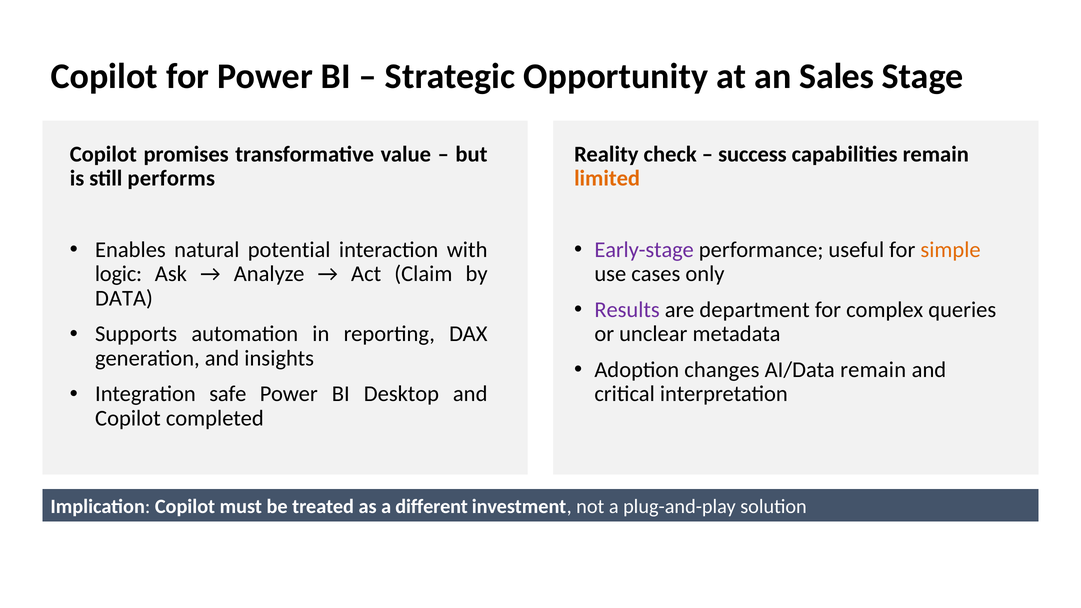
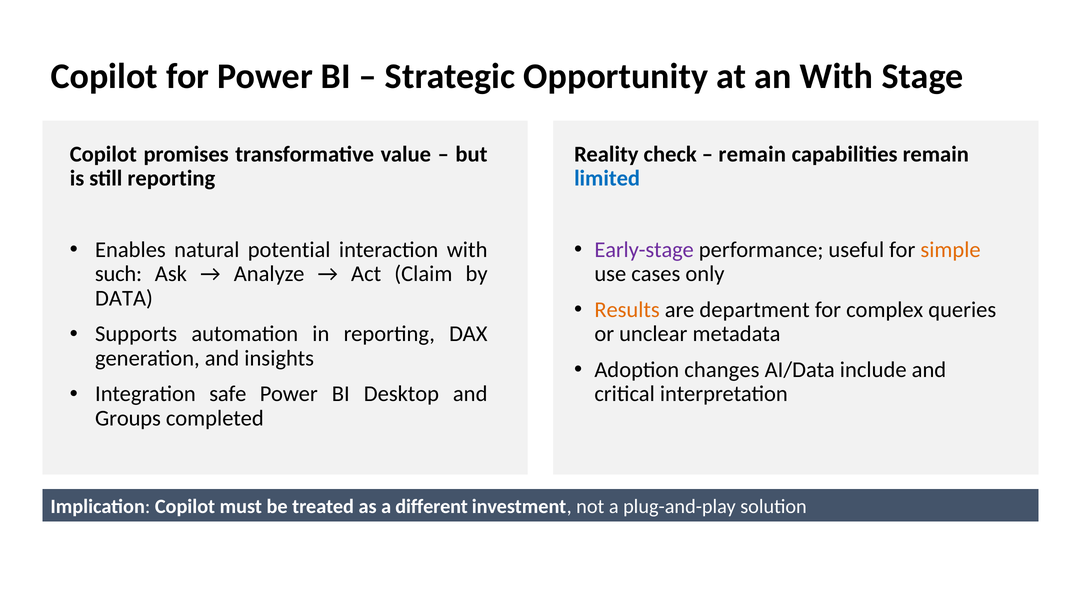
an Sales: Sales -> With (837, 76)
success: success -> remain (752, 154)
still performs: performs -> reporting (171, 178)
limited colour: orange -> blue (607, 178)
logic: logic -> such (119, 274)
Results colour: purple -> orange (627, 310)
AI/Data remain: remain -> include (873, 370)
Copilot: Copilot -> Groups (128, 418)
